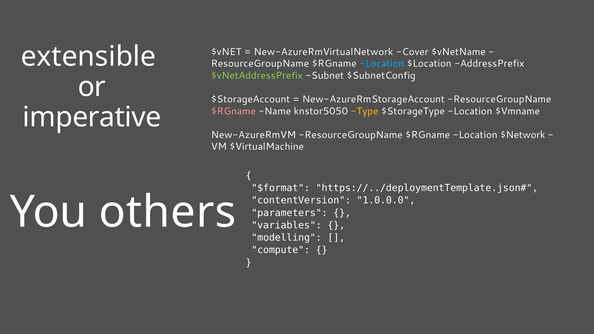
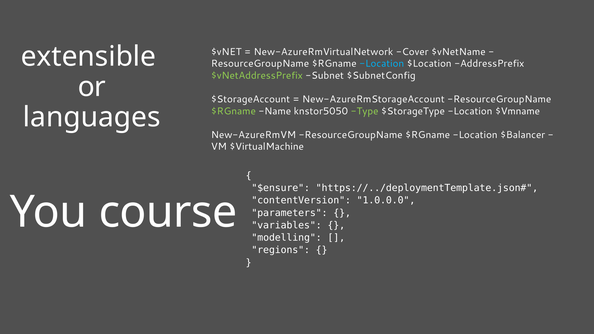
$RGname colour: pink -> light green (233, 111)
Type colour: yellow -> light green (365, 111)
imperative: imperative -> languages (92, 117)
$Network: $Network -> $Balancer (523, 135)
$format: $format -> $ensure (281, 188)
others: others -> course (168, 212)
compute: compute -> regions (281, 250)
